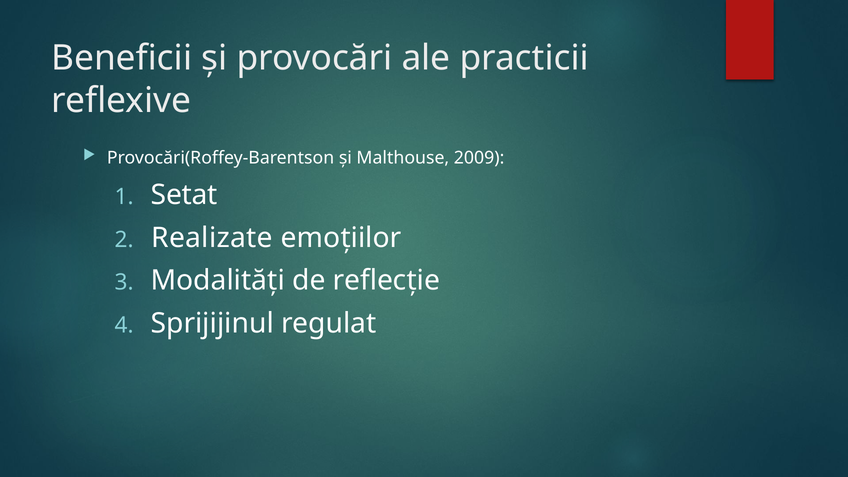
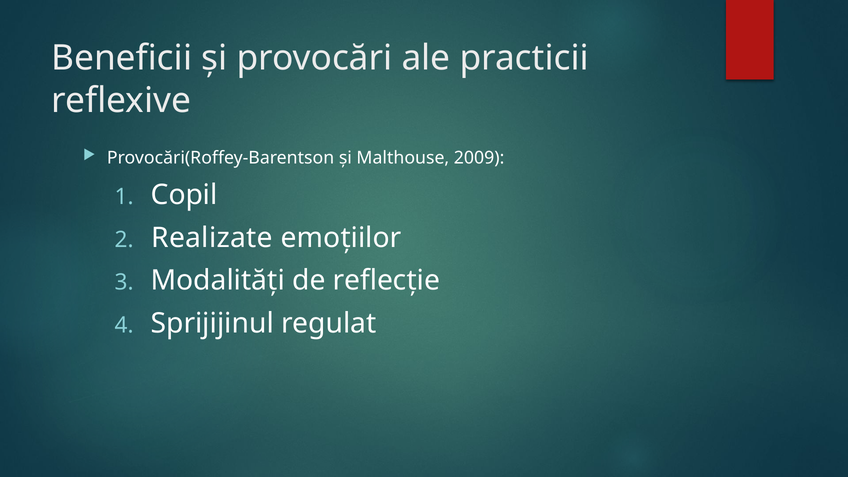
Setat: Setat -> Copil (184, 195)
